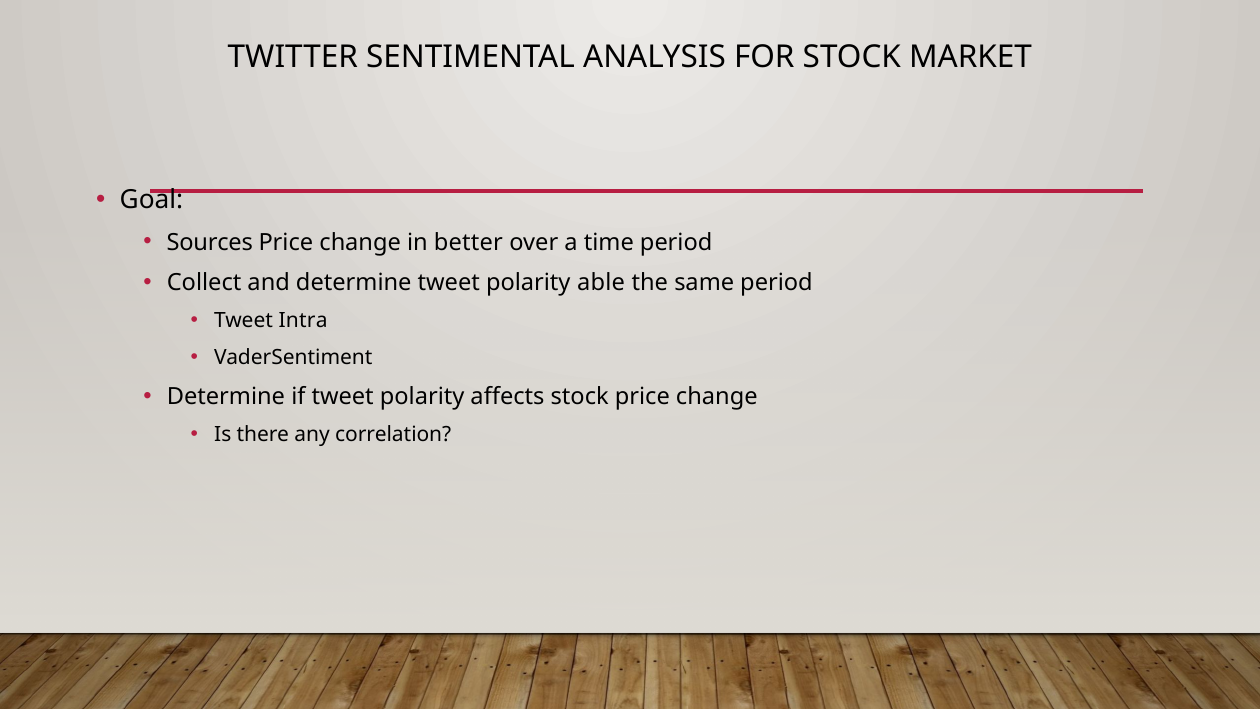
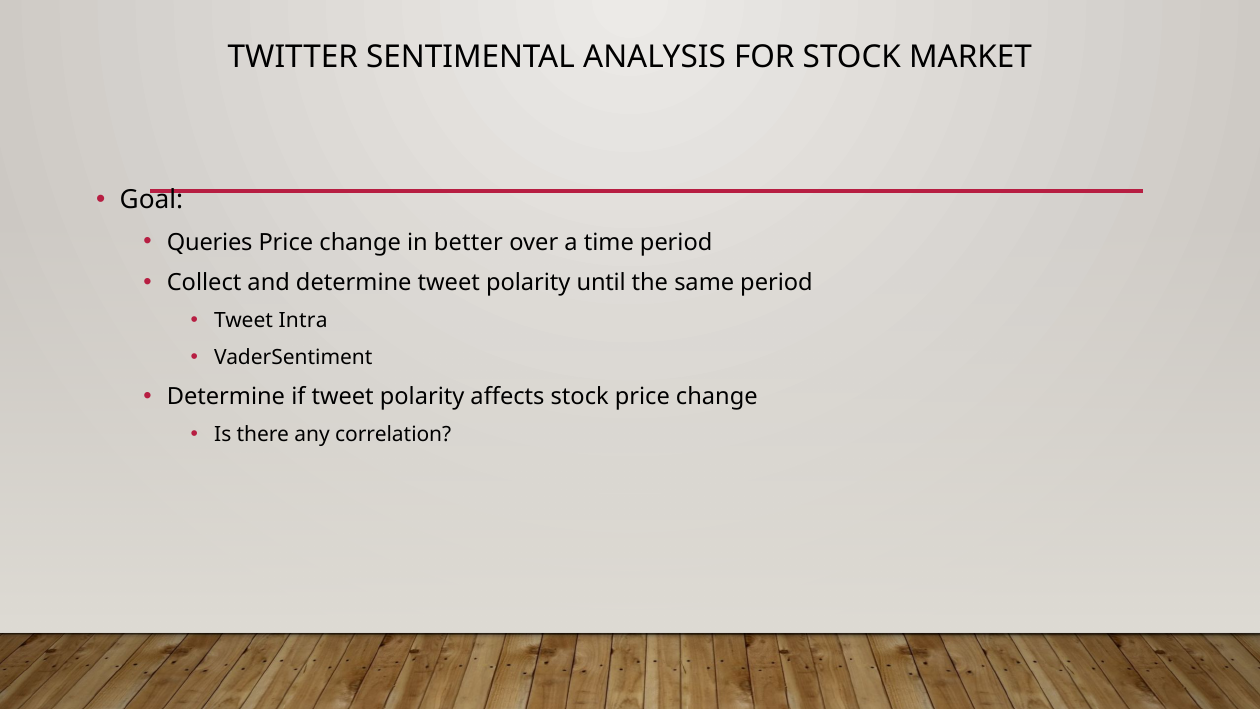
Sources: Sources -> Queries (210, 242)
able: able -> until (601, 283)
